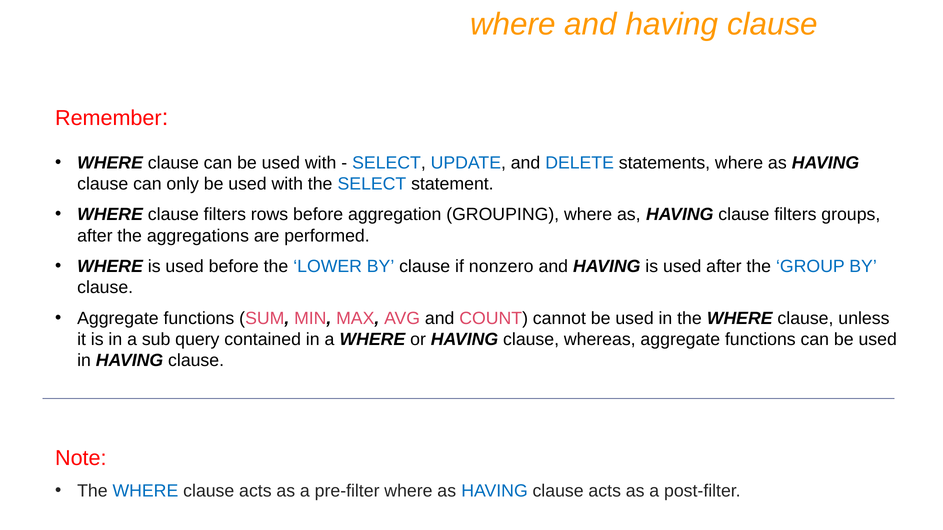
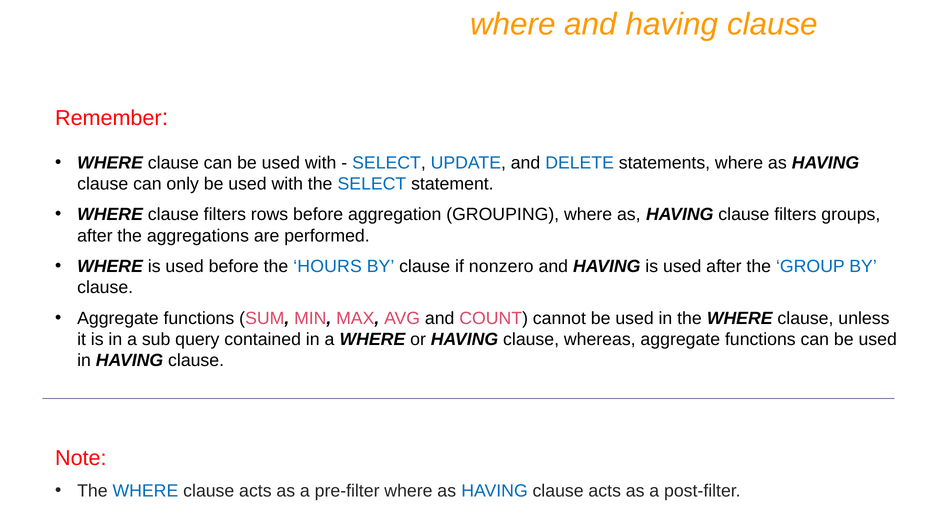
LOWER: LOWER -> HOURS (328, 267)
